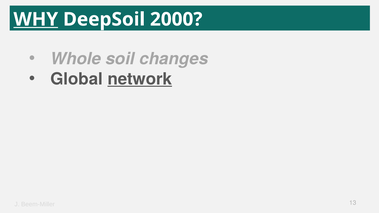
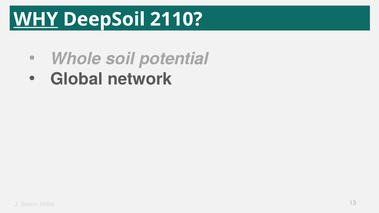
2000: 2000 -> 2110 (176, 19)
changes: changes -> potential (174, 59)
network underline: present -> none (140, 79)
